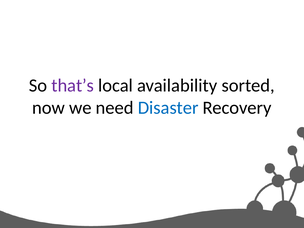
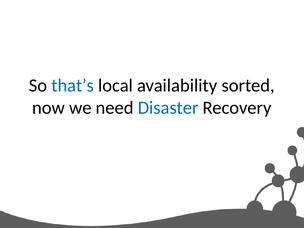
that’s colour: purple -> blue (73, 85)
